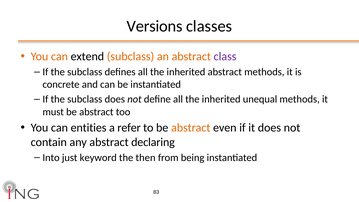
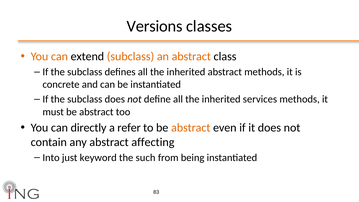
class colour: purple -> black (225, 56)
unequal: unequal -> services (260, 99)
entities: entities -> directly (89, 128)
declaring: declaring -> affecting (153, 142)
then: then -> such (146, 158)
